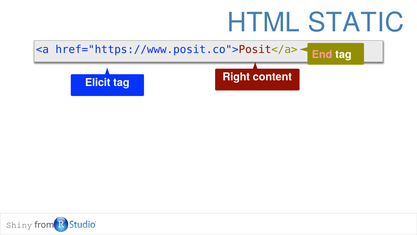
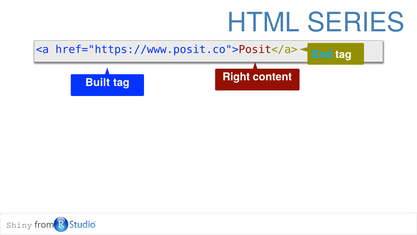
STATIC: STATIC -> SERIES (356, 22)
End colour: pink -> light blue (322, 54)
Elicit: Elicit -> Built (98, 82)
